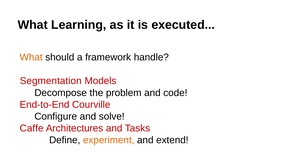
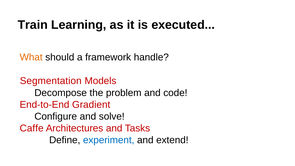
What: What -> Train (33, 25)
Courville: Courville -> Gradient (91, 105)
experiment colour: orange -> blue (109, 140)
